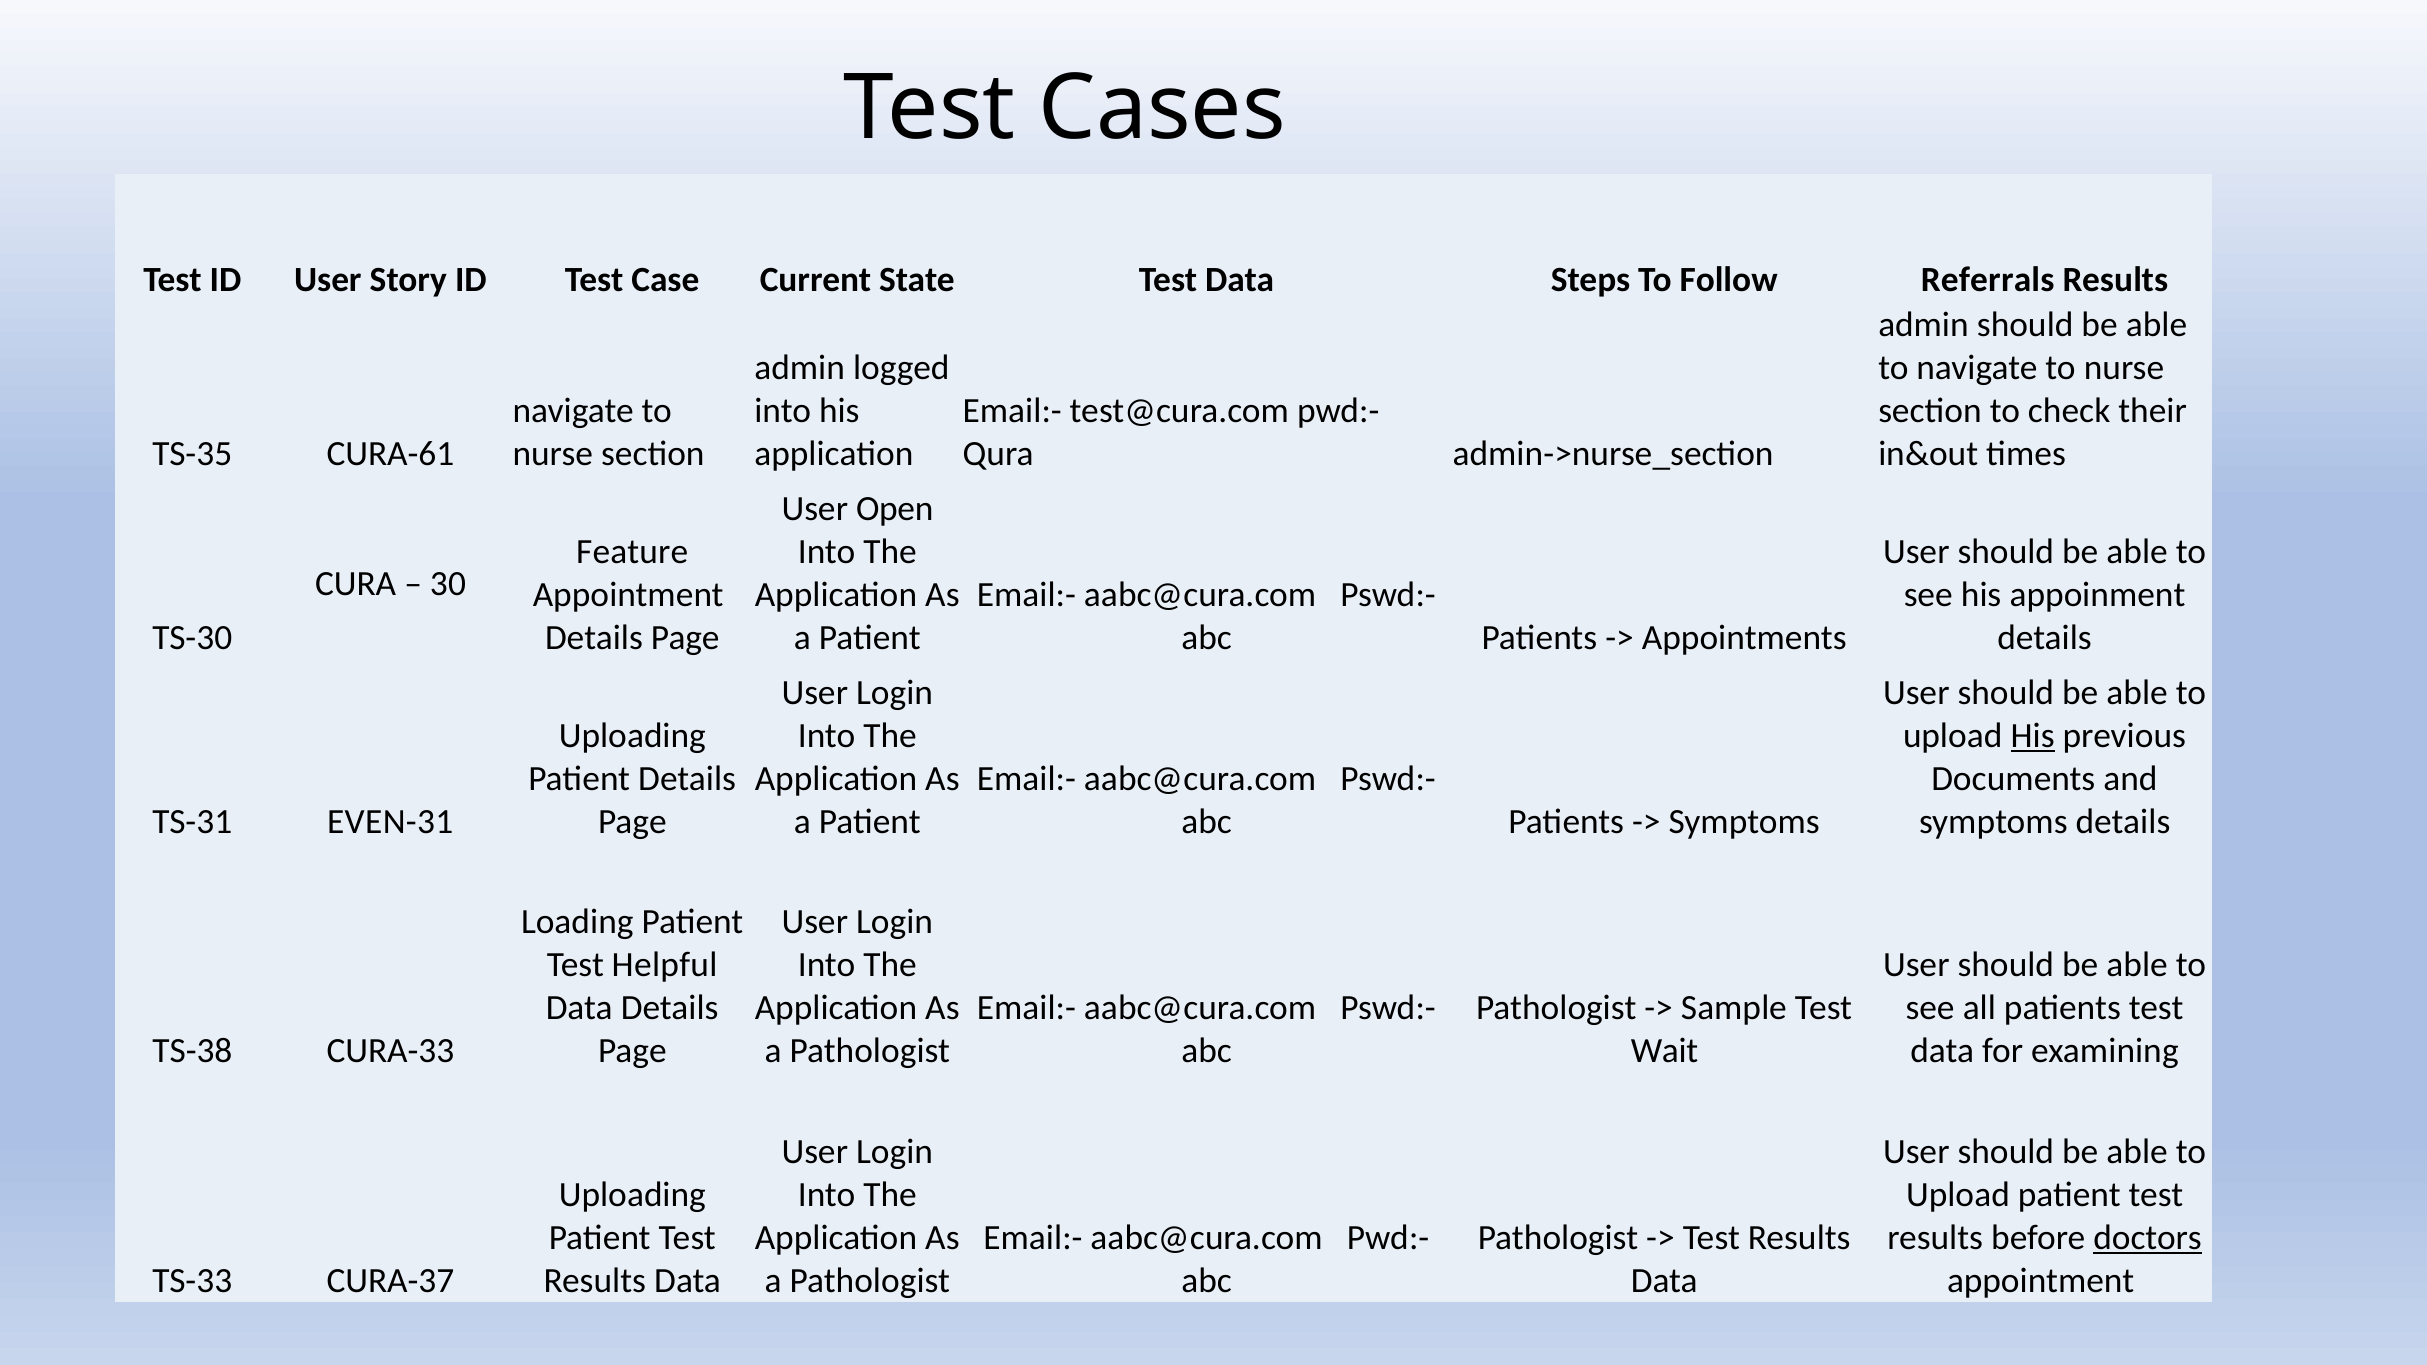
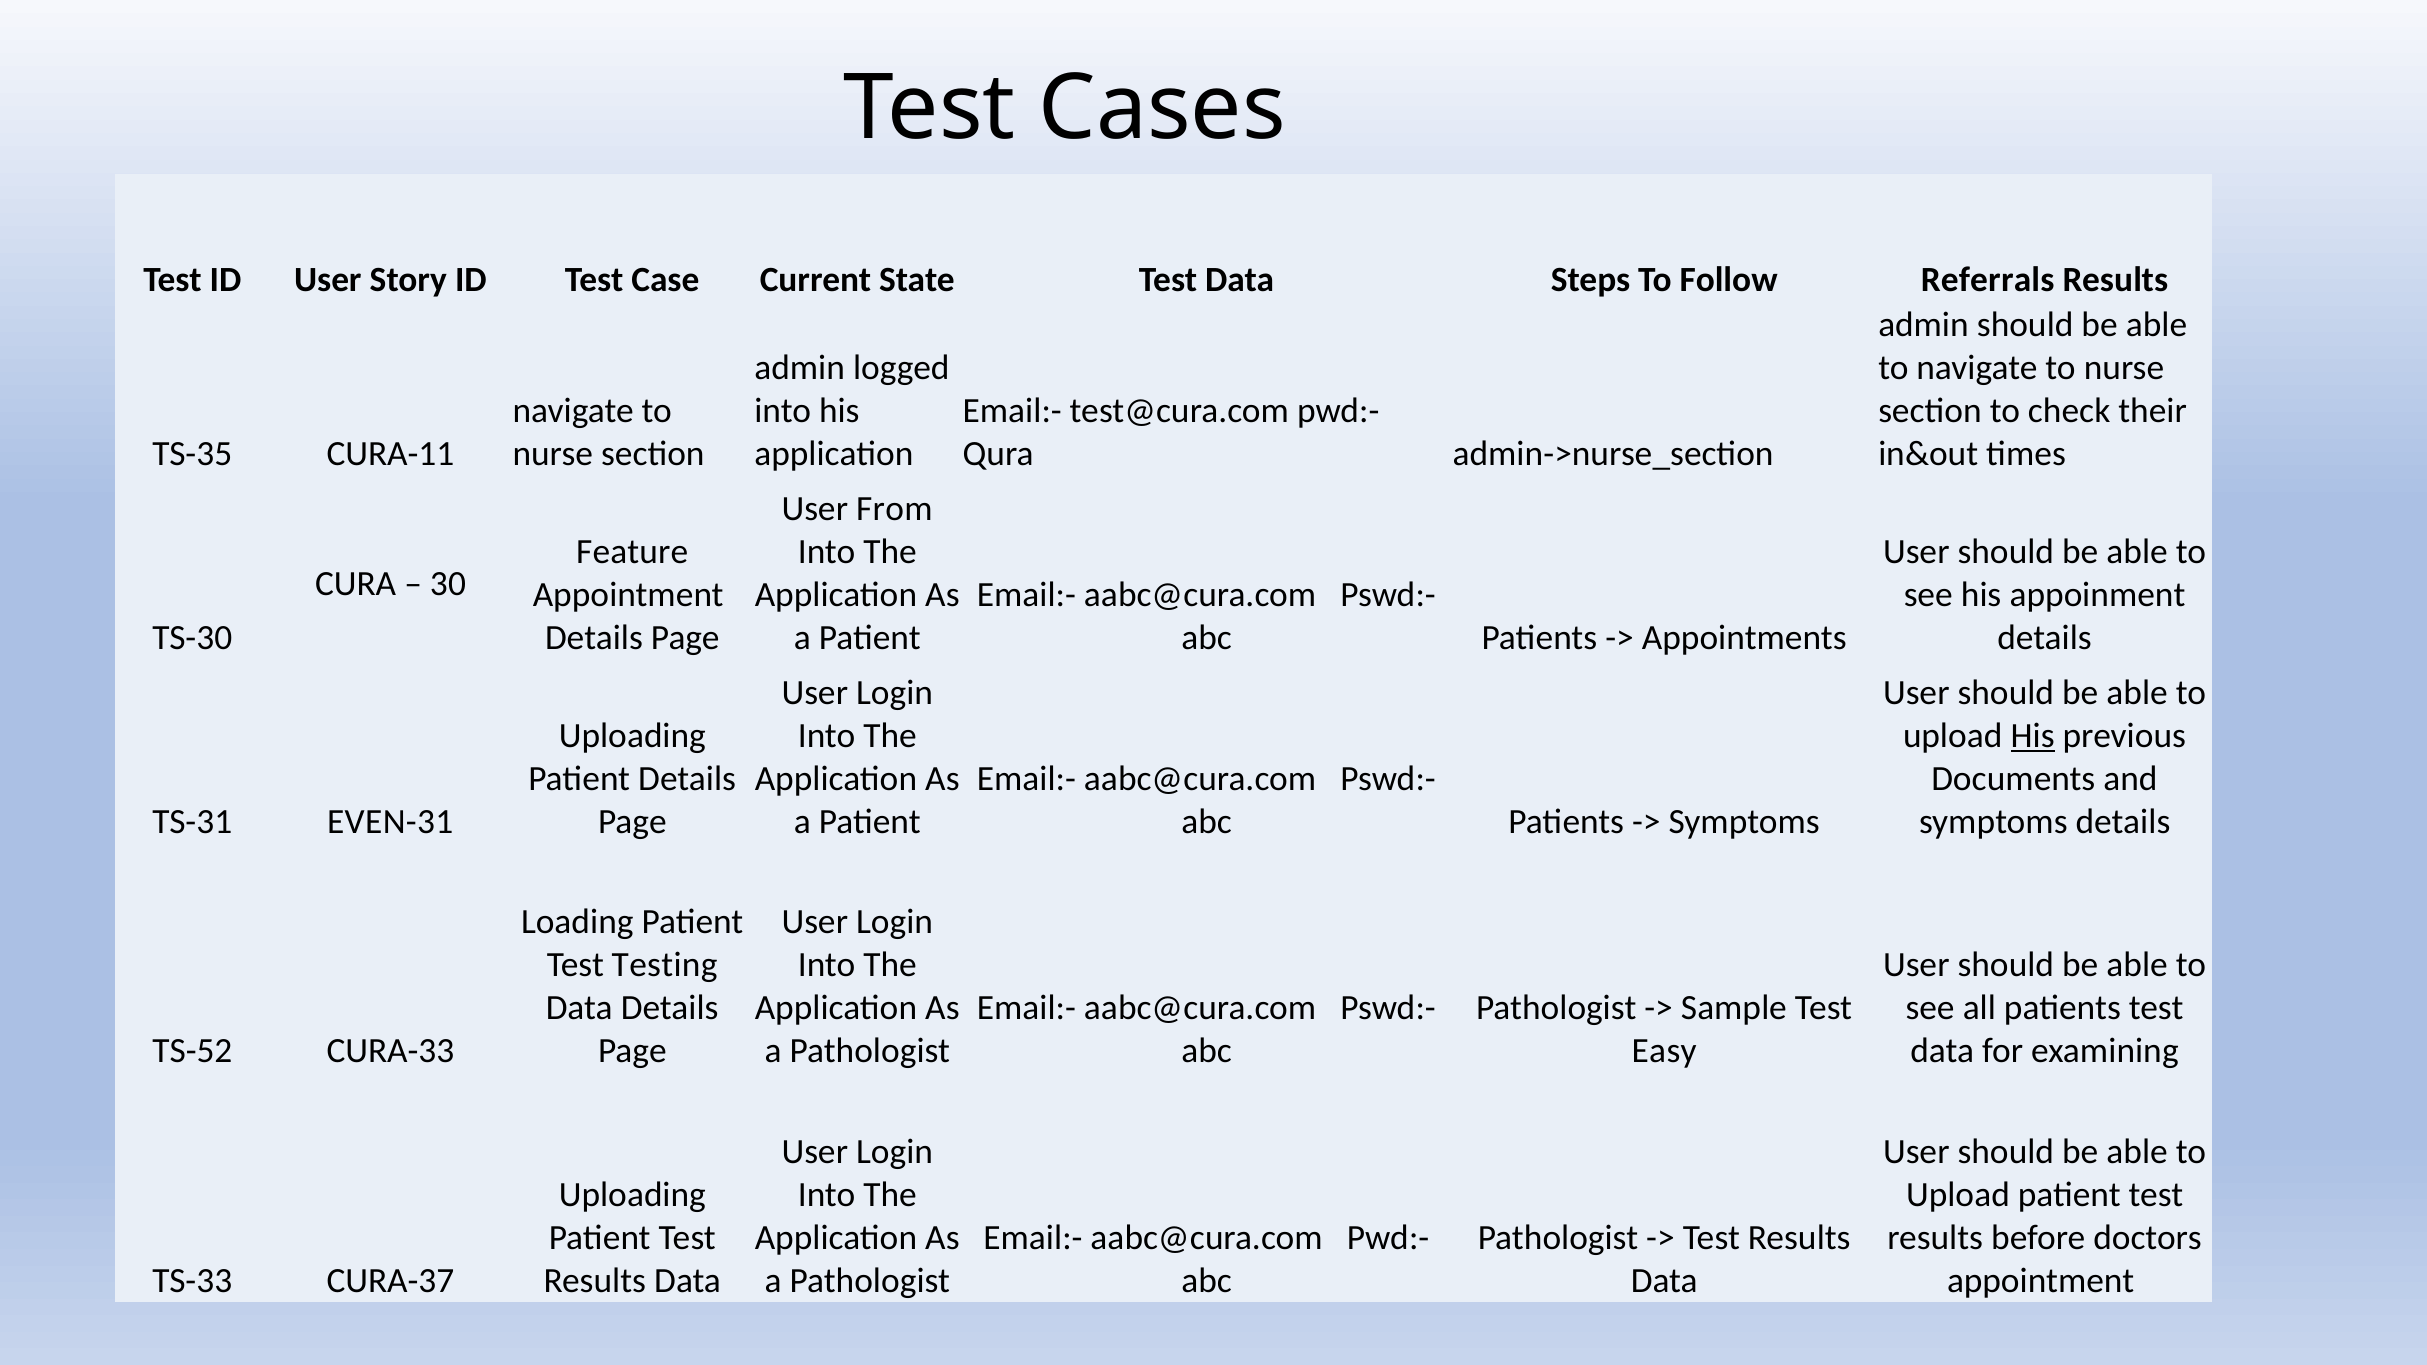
CURA-61: CURA-61 -> CURA-11 (390, 454)
Open: Open -> From (894, 509)
Helpful: Helpful -> Testing (665, 965)
TS-38: TS-38 -> TS-52 (192, 1051)
Wait: Wait -> Easy (1664, 1051)
doctors underline: present -> none (2148, 1238)
